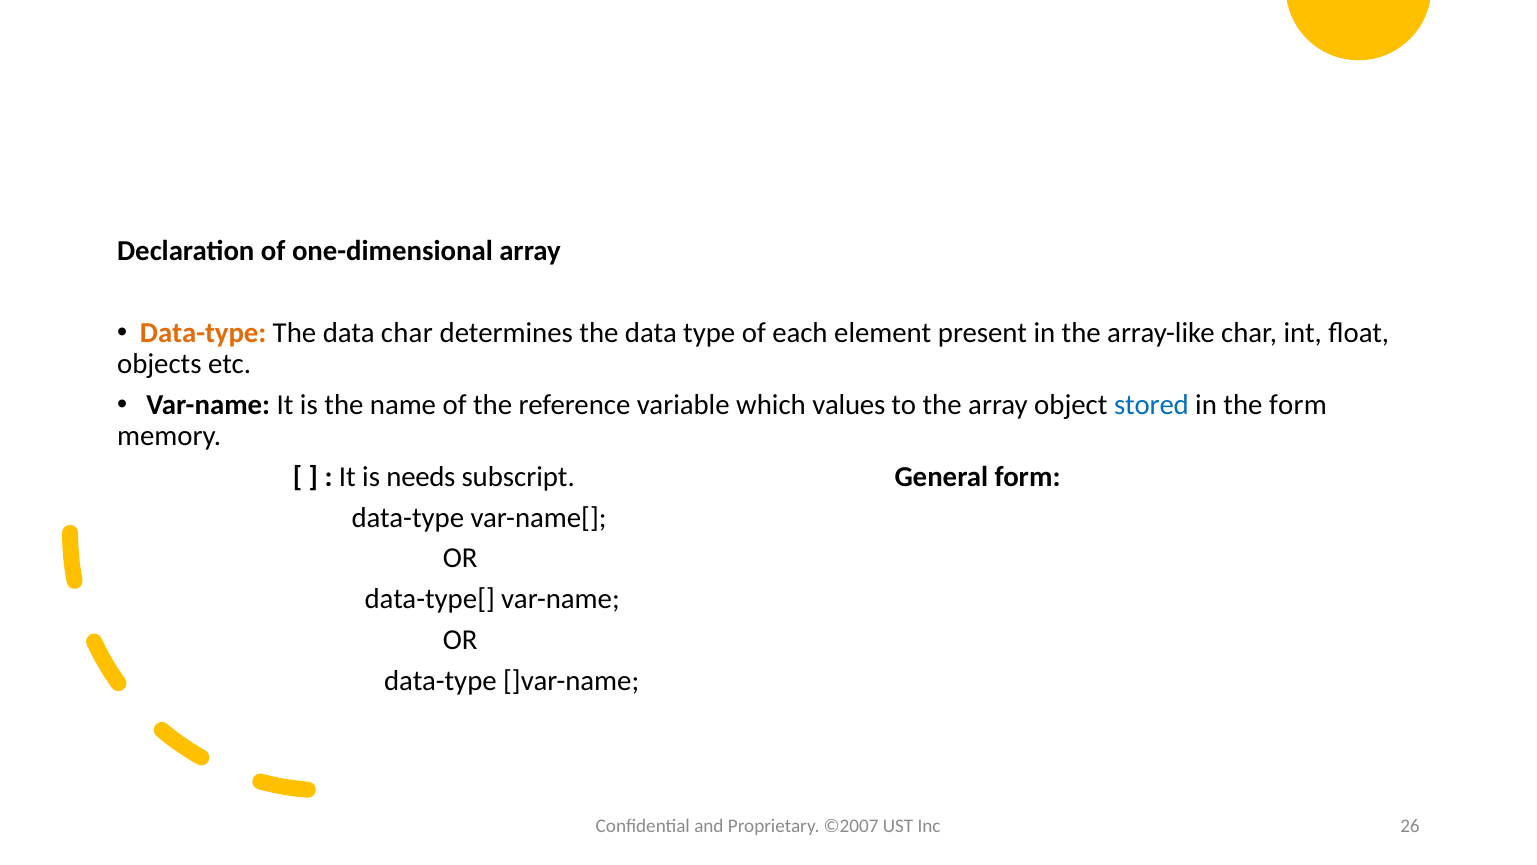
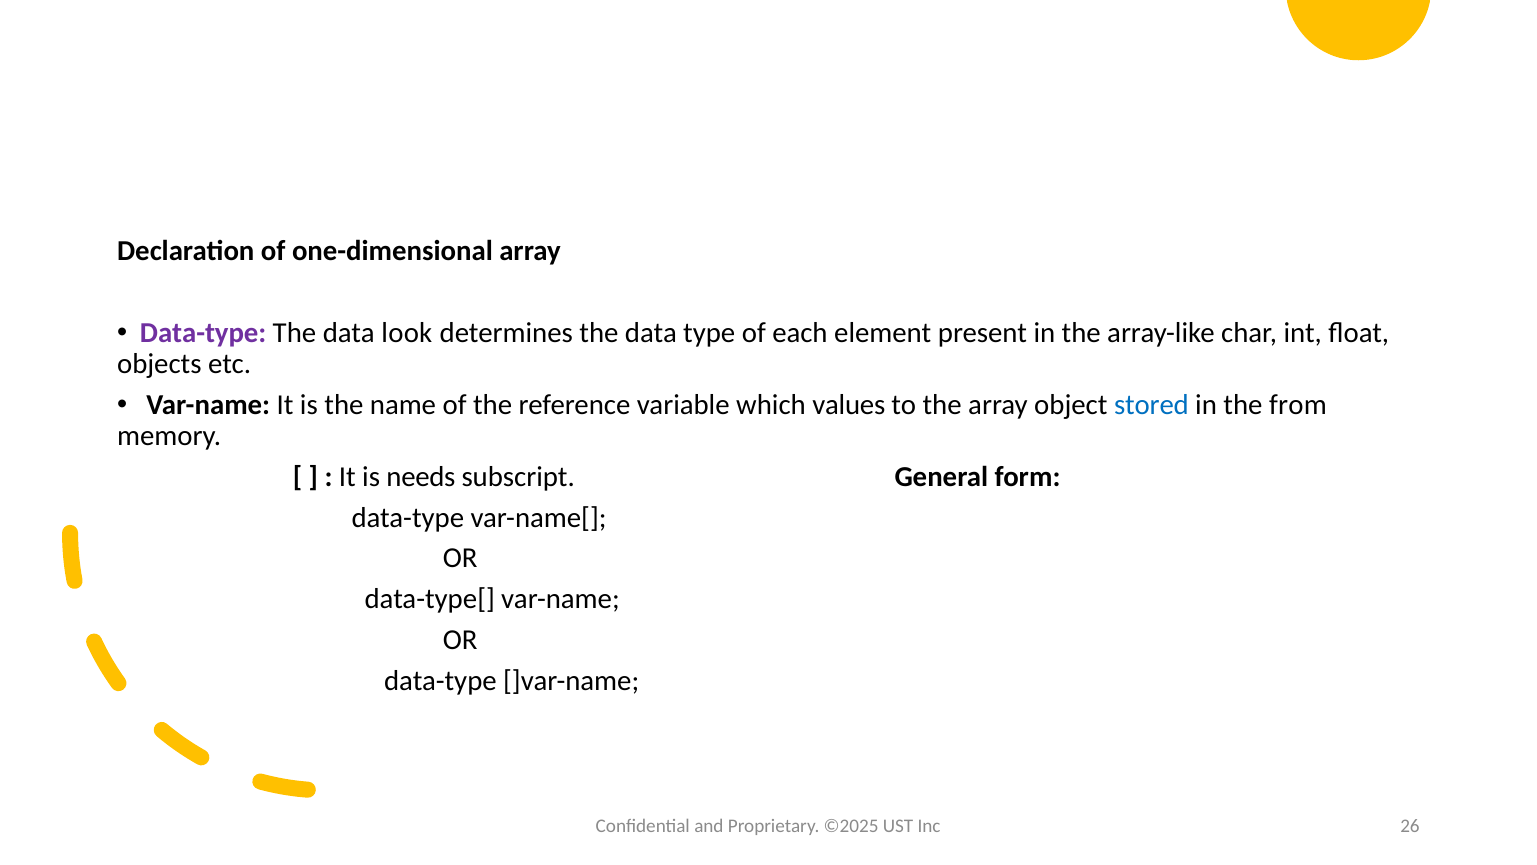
Data-type colour: orange -> purple (203, 333)
data char: char -> look (407, 333)
the form: form -> from (1298, 405)
©2007: ©2007 -> ©2025 (851, 826)
